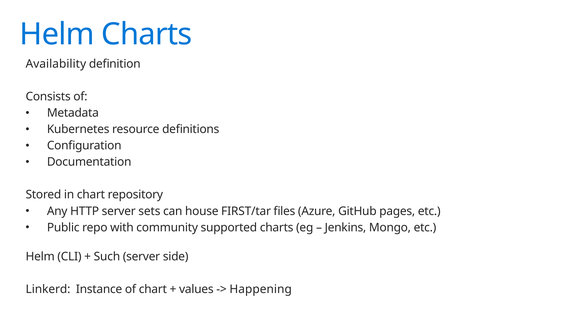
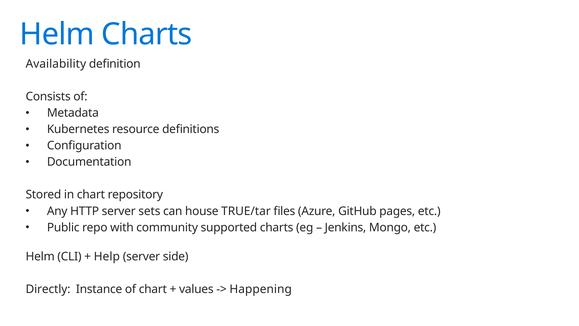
FIRST/tar: FIRST/tar -> TRUE/tar (246, 211)
Such: Such -> Help (107, 256)
Linkerd: Linkerd -> Directly (48, 289)
